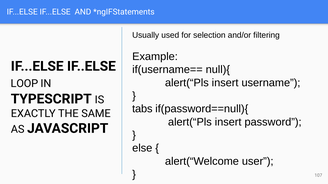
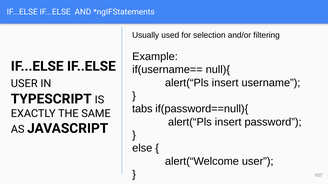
LOOP: LOOP -> USER (24, 84)
